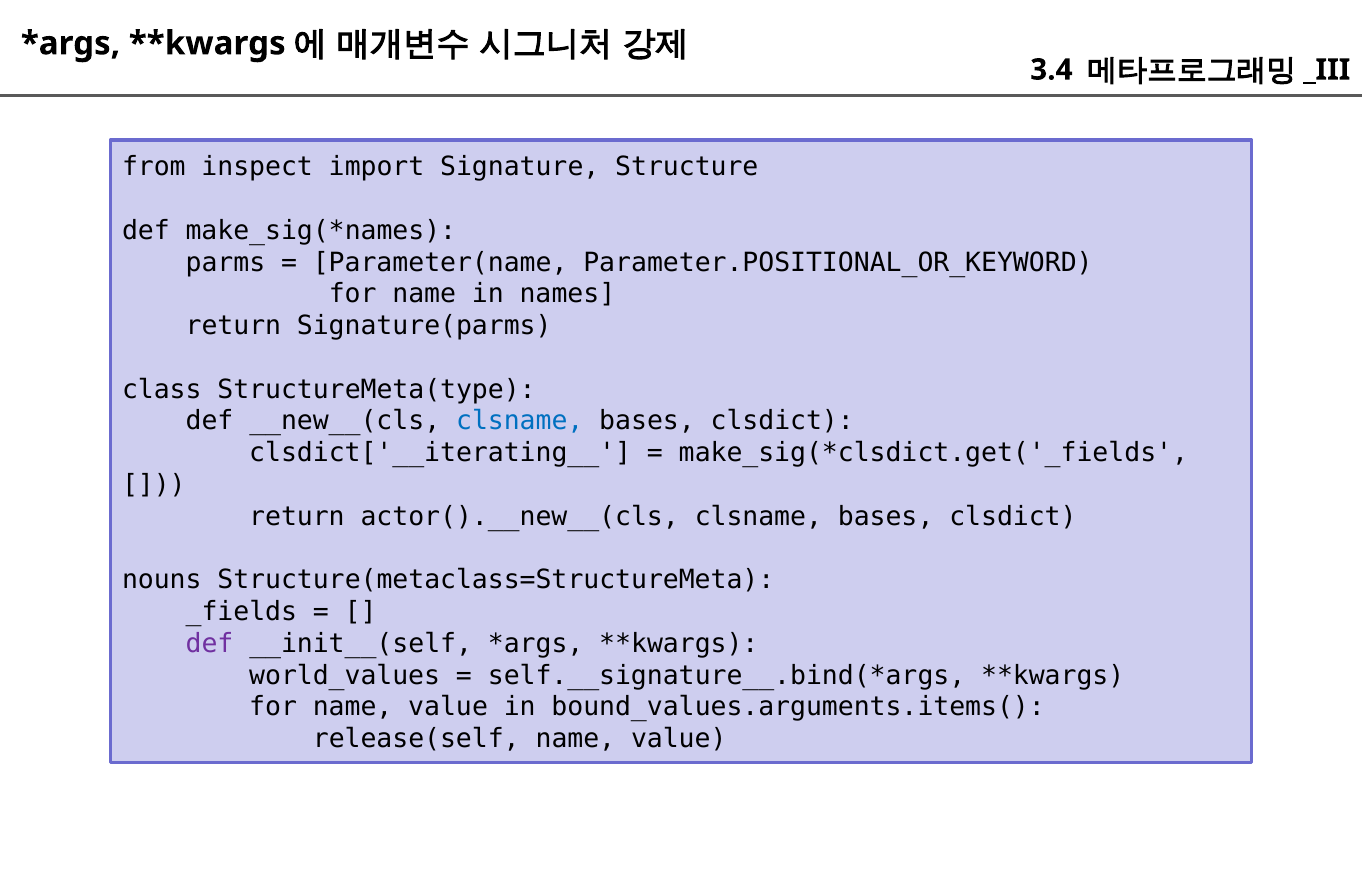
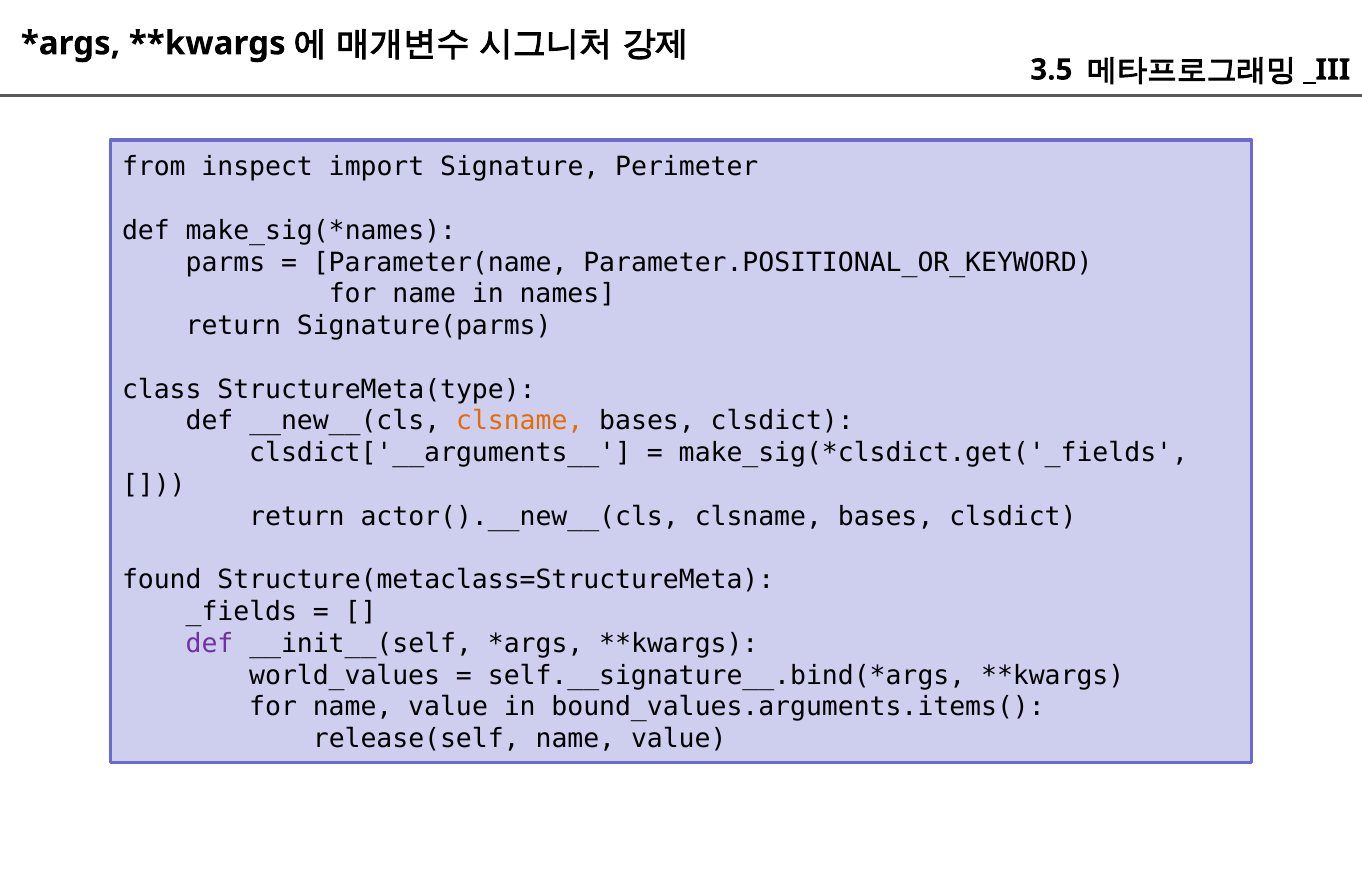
3.4: 3.4 -> 3.5 (1051, 70)
Structure: Structure -> Perimeter (687, 167)
clsname colour: blue -> orange (520, 421)
clsdict['__iterating__: clsdict['__iterating__ -> clsdict['__arguments__ (440, 453)
nouns: nouns -> found (162, 580)
